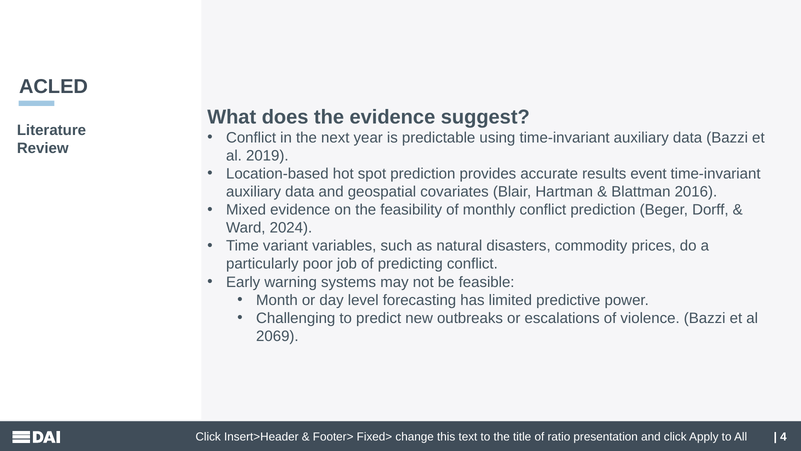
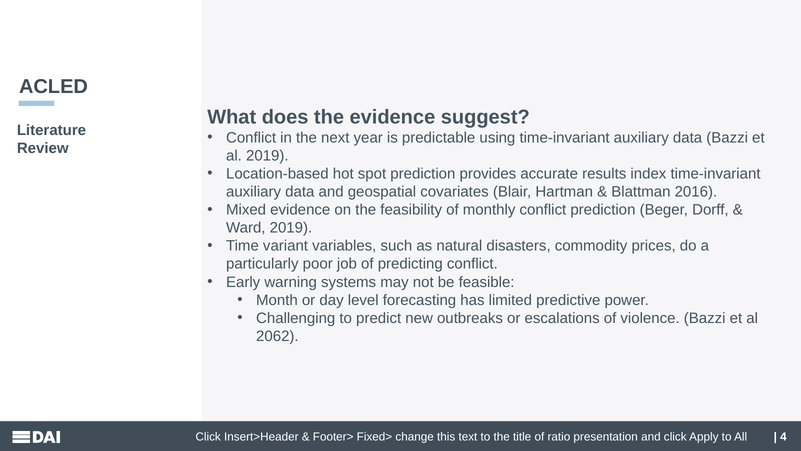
event: event -> index (648, 174)
Ward 2024: 2024 -> 2019 (291, 228)
2069: 2069 -> 2062 (277, 336)
